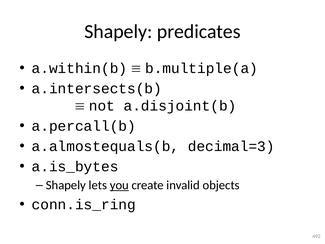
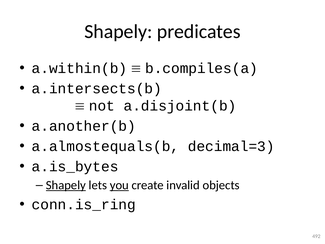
b.multiple(a: b.multiple(a -> b.compiles(a (201, 68)
a.percall(b: a.percall(b -> a.another(b (84, 126)
Shapely underline: none -> present (66, 185)
